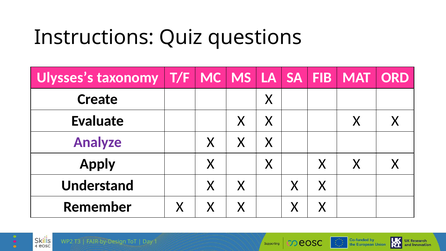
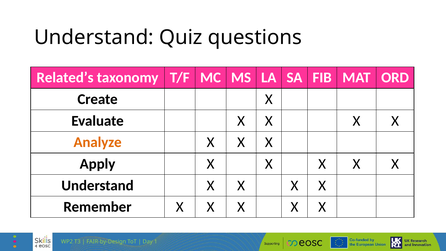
Instructions: Instructions -> Understand (94, 37)
Ulysses’s: Ulysses’s -> Related’s (65, 78)
Analyze colour: purple -> orange (98, 142)
